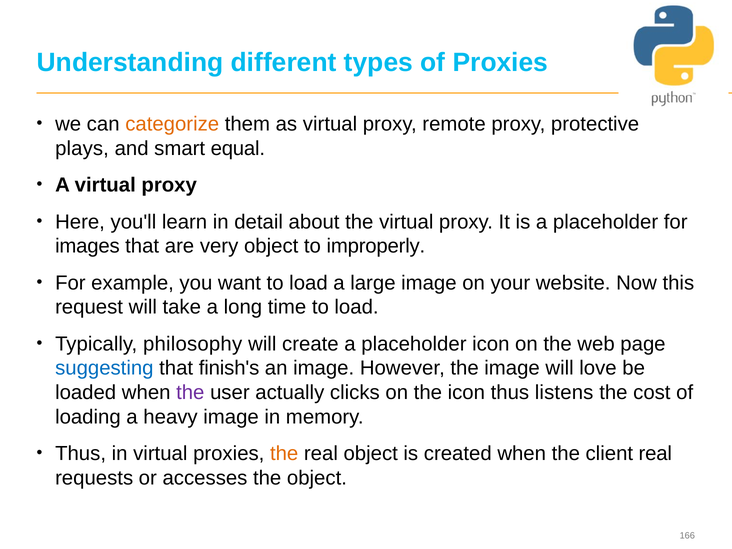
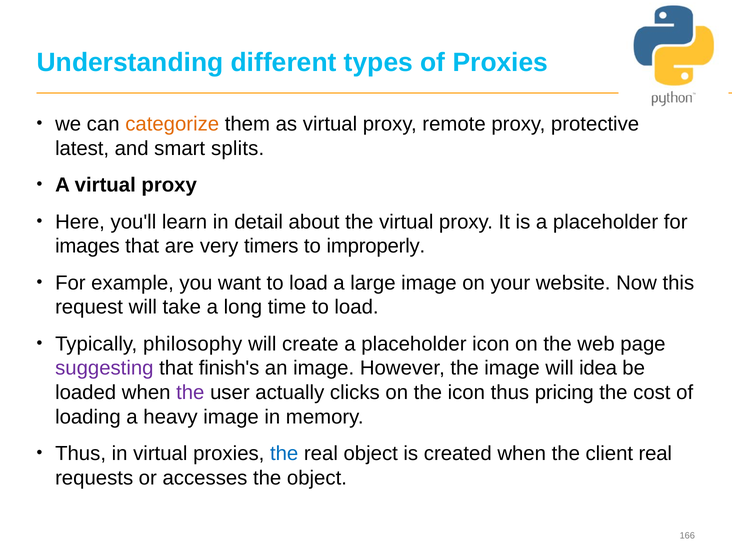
plays: plays -> latest (82, 149)
equal: equal -> splits (238, 149)
very object: object -> timers (271, 246)
suggesting colour: blue -> purple (104, 368)
love: love -> idea (598, 368)
listens: listens -> pricing (564, 393)
the colour: orange -> blue (284, 454)
